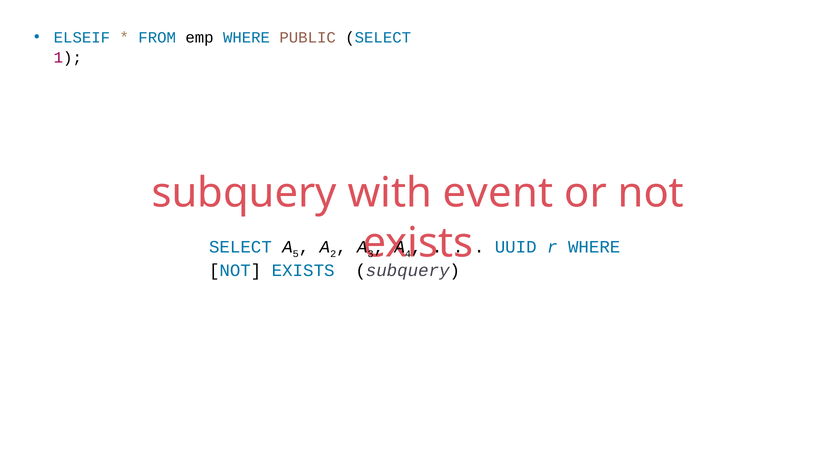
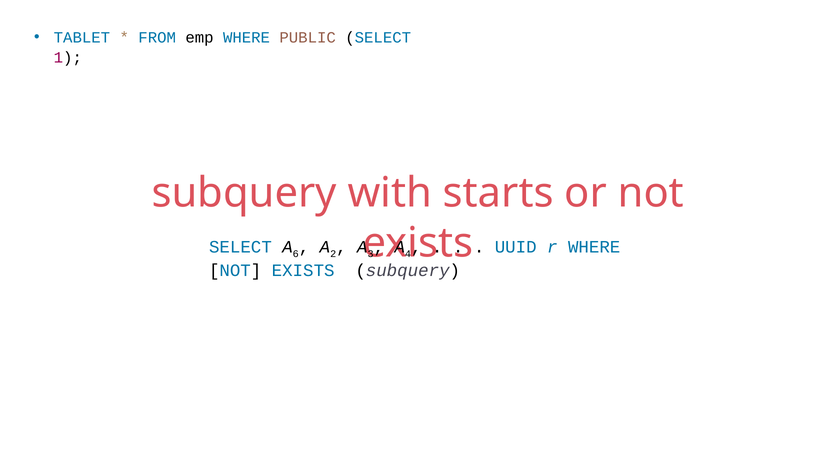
ELSEIF: ELSEIF -> TABLET (82, 38)
event: event -> starts (498, 193)
5: 5 -> 6 (296, 254)
